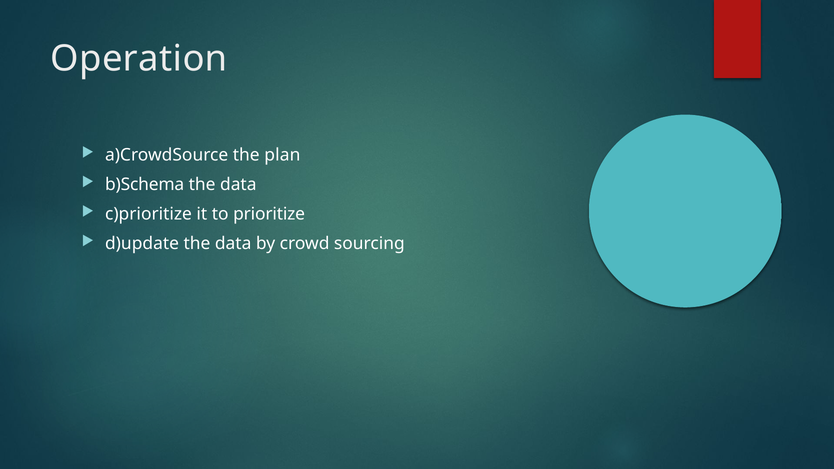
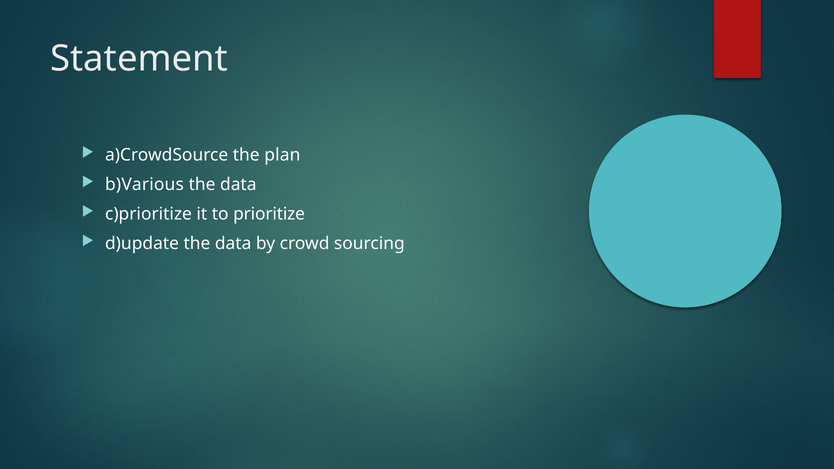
Operation: Operation -> Statement (139, 58)
b)Schema: b)Schema -> b)Various (144, 185)
